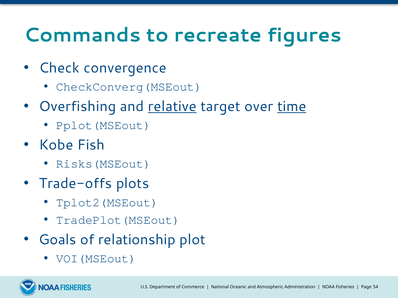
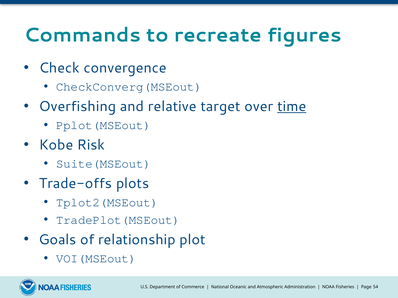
relative underline: present -> none (172, 107)
Fish: Fish -> Risk (91, 145)
Risks(MSEout: Risks(MSEout -> Suite(MSEout (104, 164)
